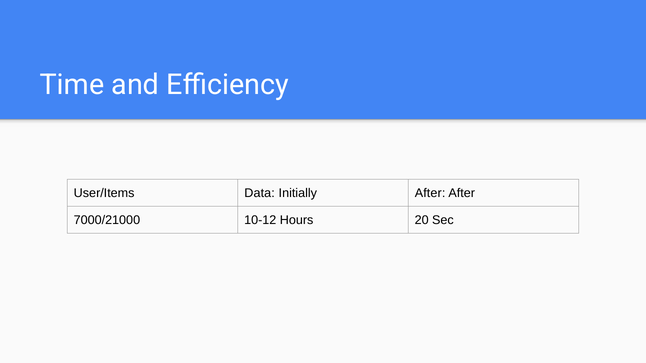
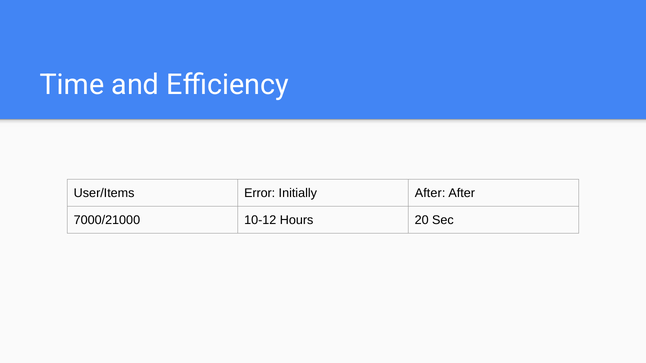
Data: Data -> Error (260, 193)
